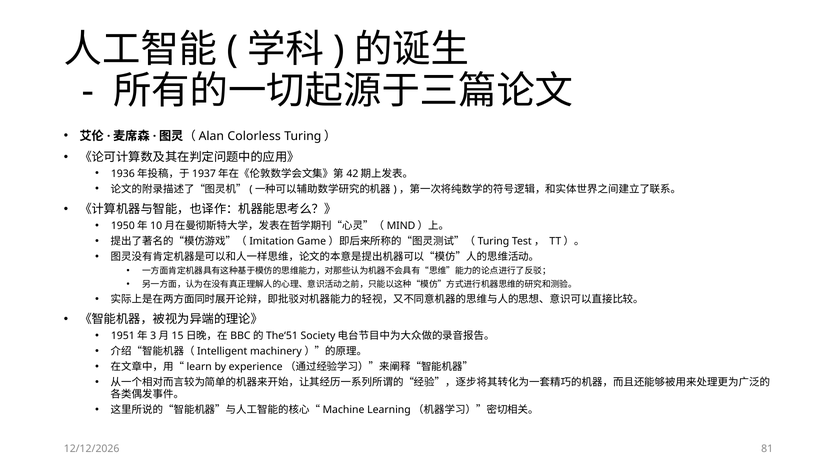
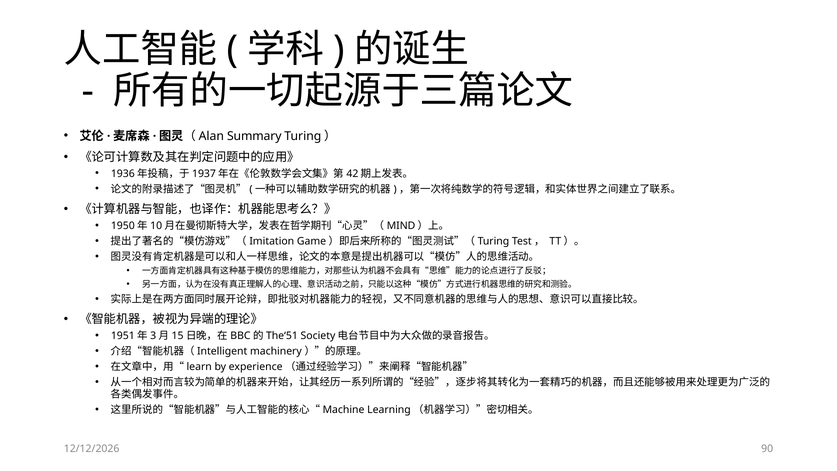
Colorless: Colorless -> Summary (254, 136)
81: 81 -> 90 (767, 449)
